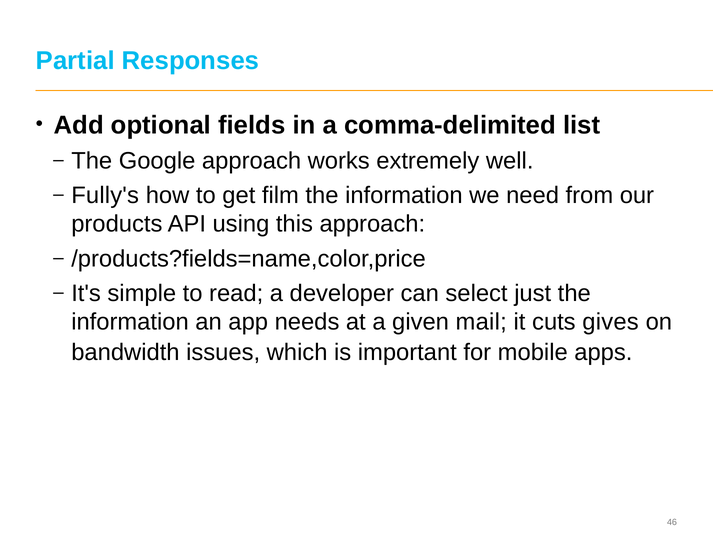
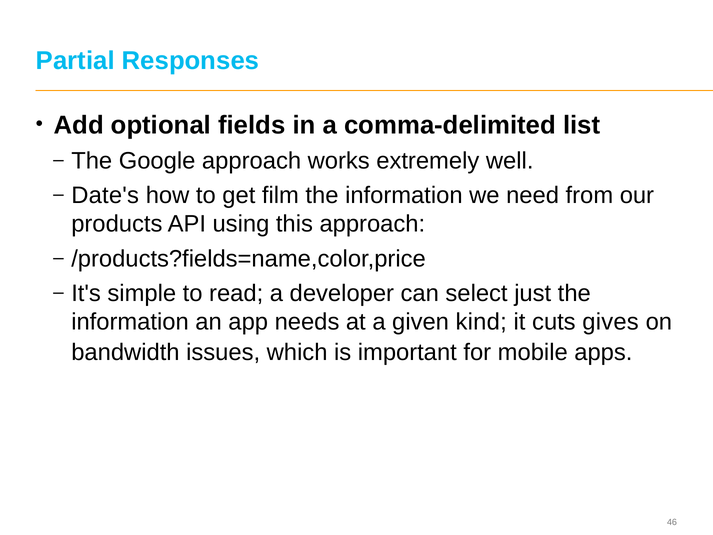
Fully's: Fully's -> Date's (105, 195)
mail: mail -> kind (481, 322)
